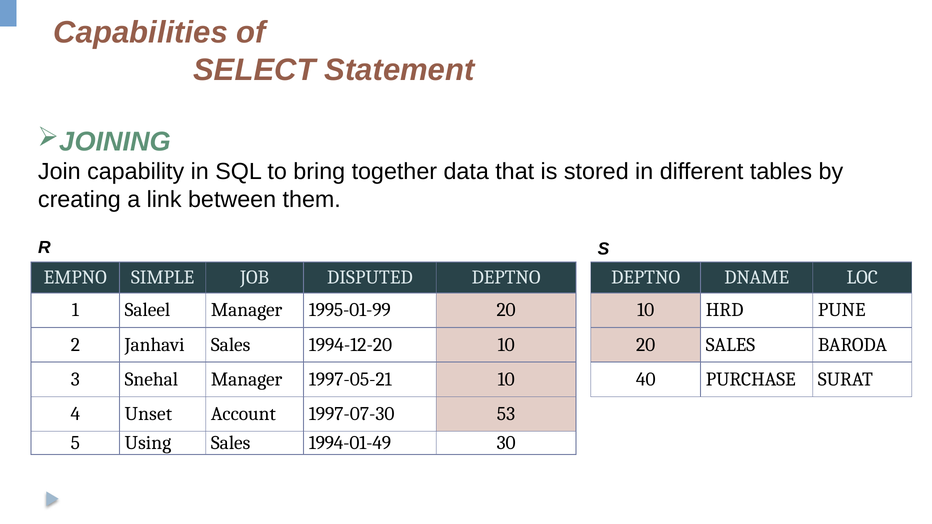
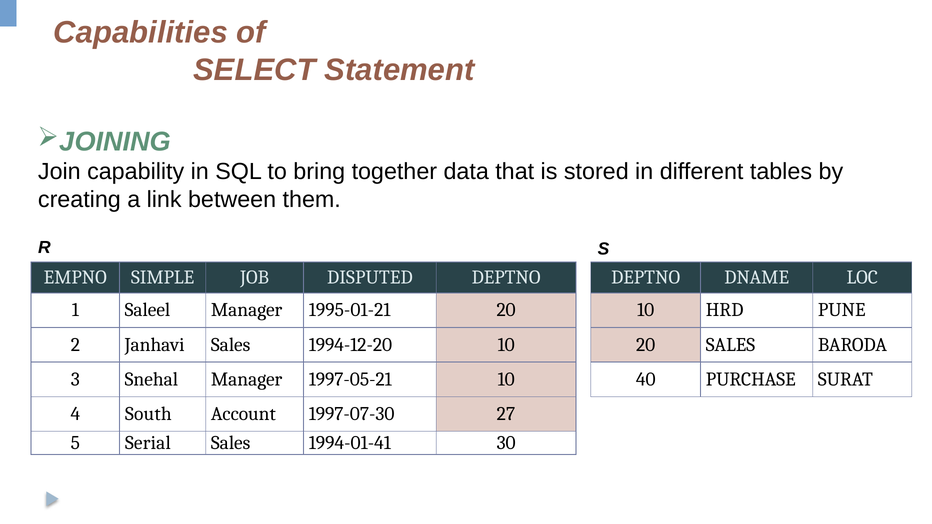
1995-01-99: 1995-01-99 -> 1995-01-21 (350, 310)
Unset: Unset -> South (148, 414)
53: 53 -> 27 (506, 414)
Using: Using -> Serial (148, 443)
1994-01-49: 1994-01-49 -> 1994-01-41 (350, 443)
